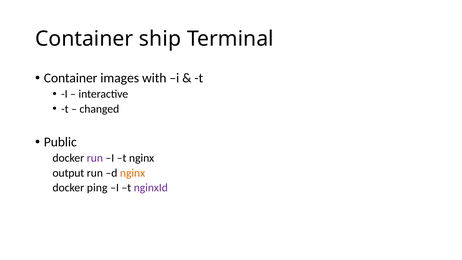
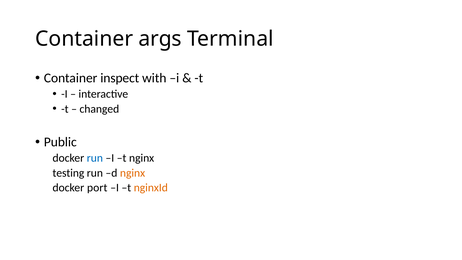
ship: ship -> args (160, 39)
images: images -> inspect (120, 78)
run colour: purple -> blue (95, 158)
output: output -> testing (68, 173)
ping: ping -> port (97, 188)
nginxId colour: purple -> orange (151, 188)
